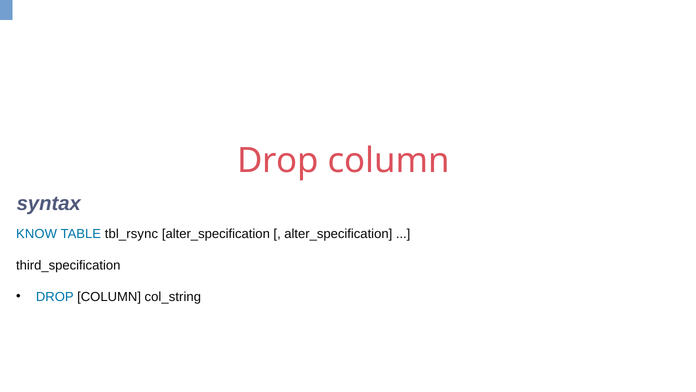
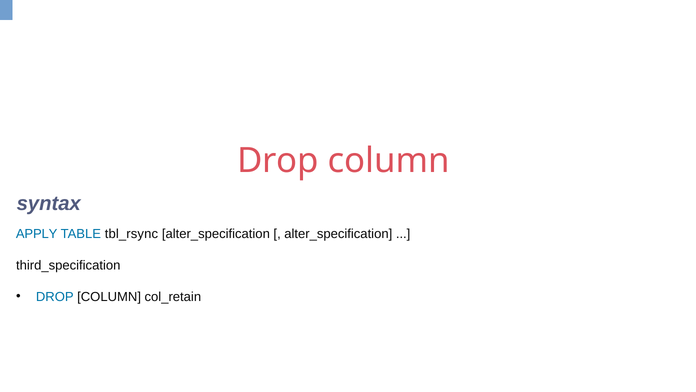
KNOW: KNOW -> APPLY (37, 234)
col_string: col_string -> col_retain (173, 296)
